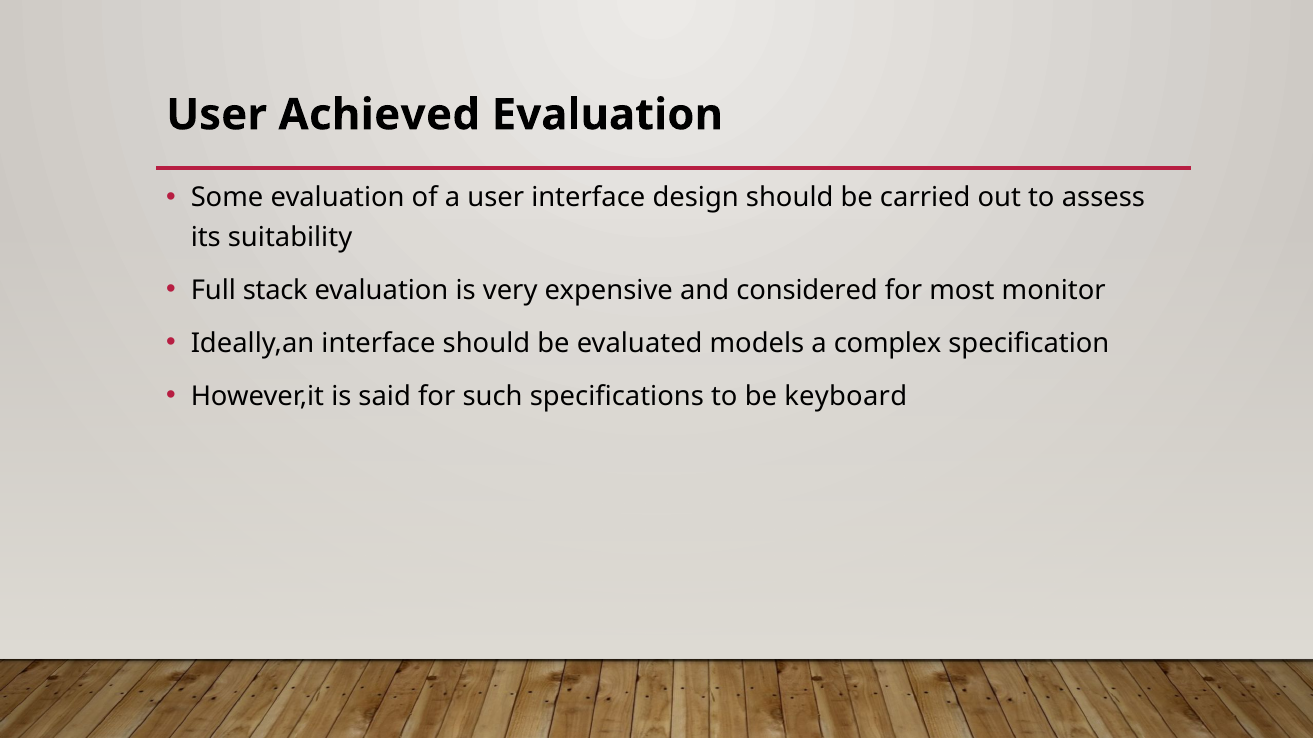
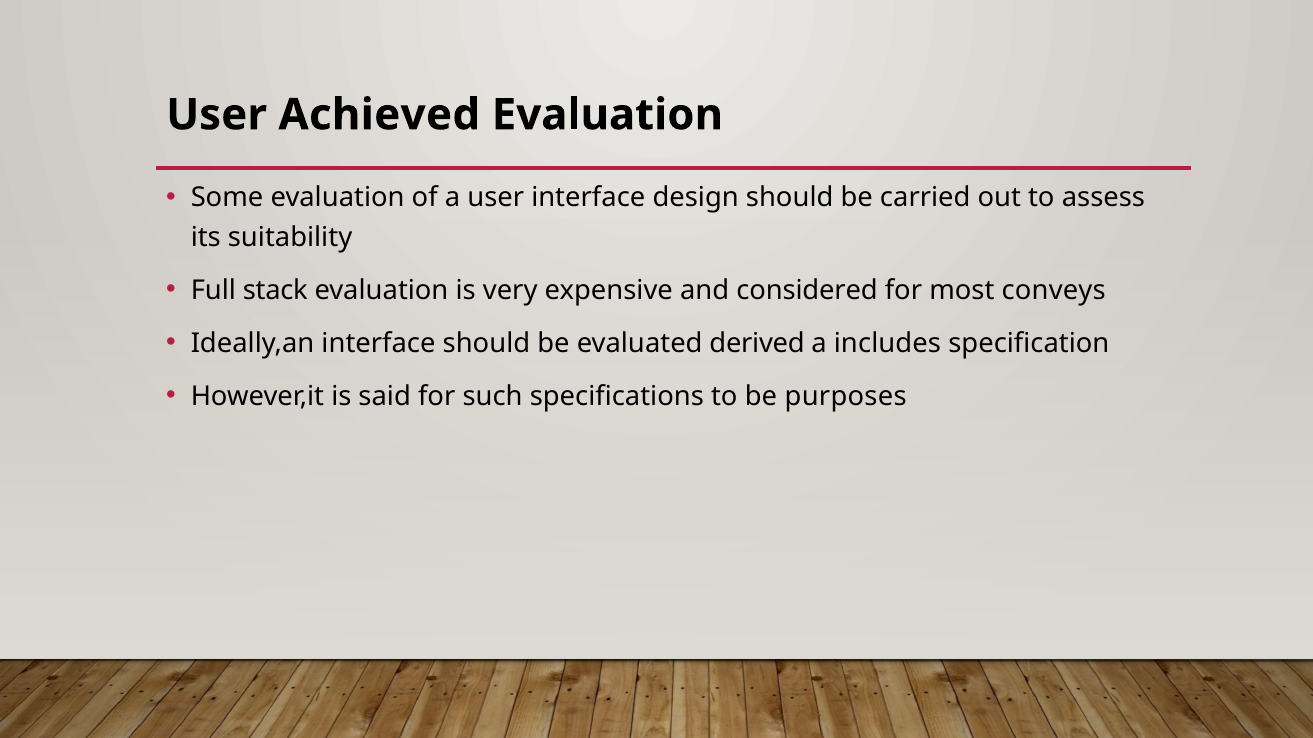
monitor: monitor -> conveys (1054, 290)
models: models -> derived (757, 344)
complex: complex -> includes (887, 344)
keyboard: keyboard -> purposes (846, 397)
